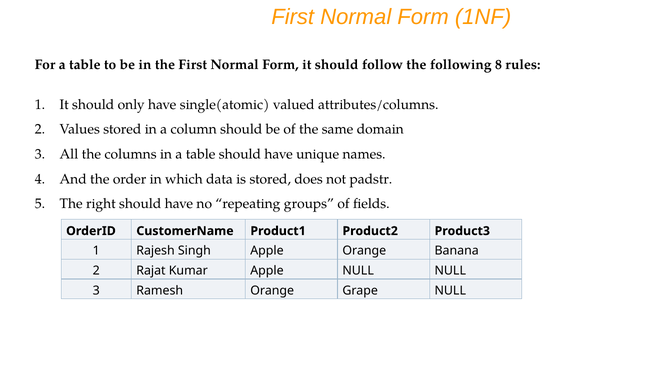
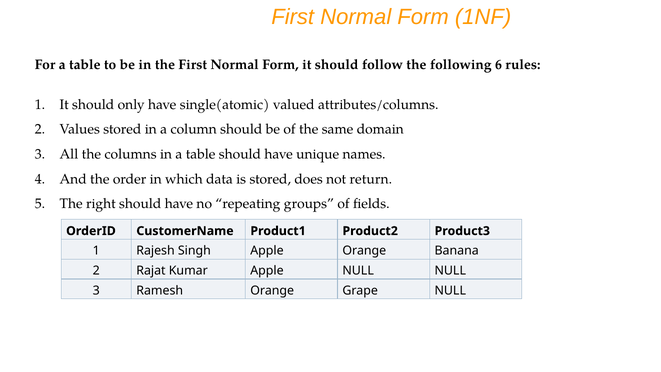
8: 8 -> 6 (498, 65)
padstr: padstr -> return (371, 179)
